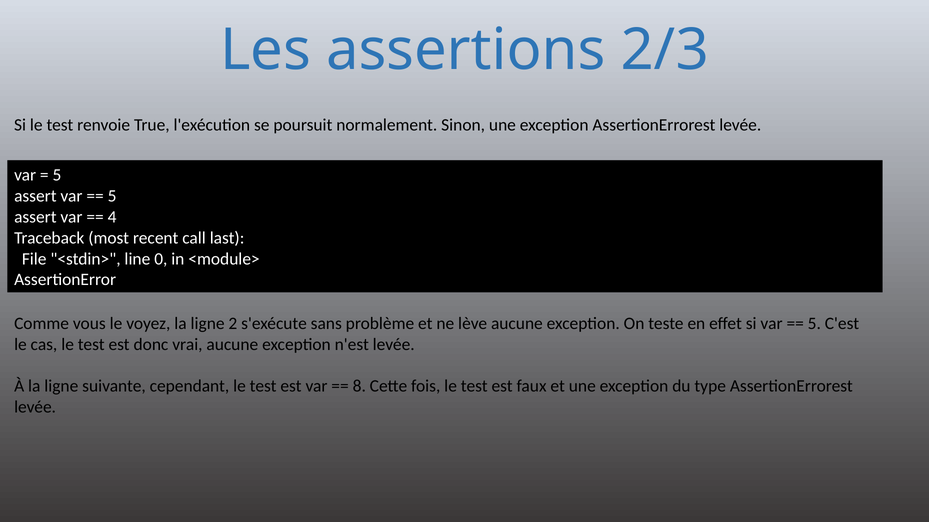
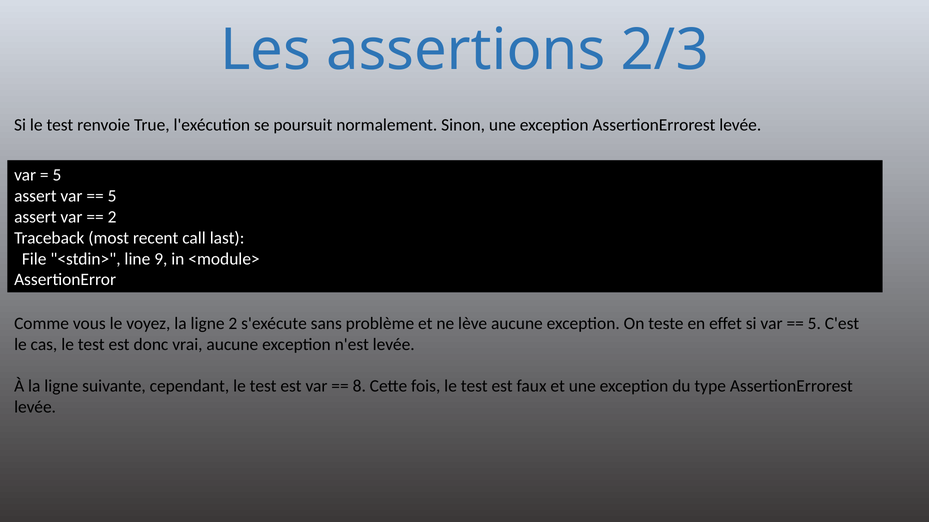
4: 4 -> 2 (112, 217)
0: 0 -> 9 (161, 259)
